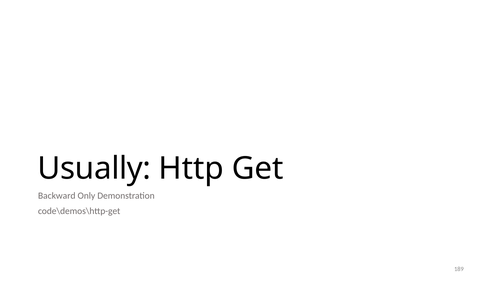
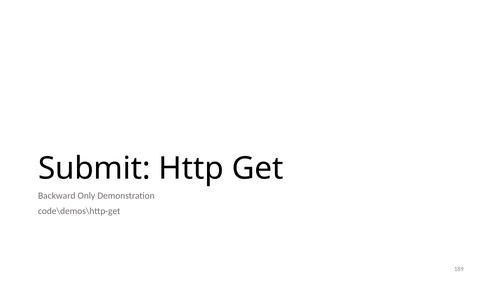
Usually: Usually -> Submit (94, 169)
